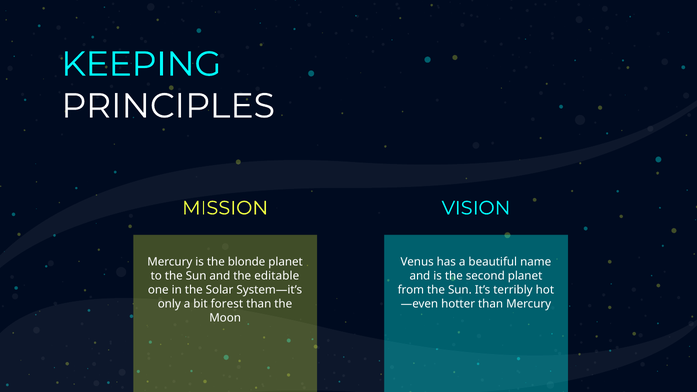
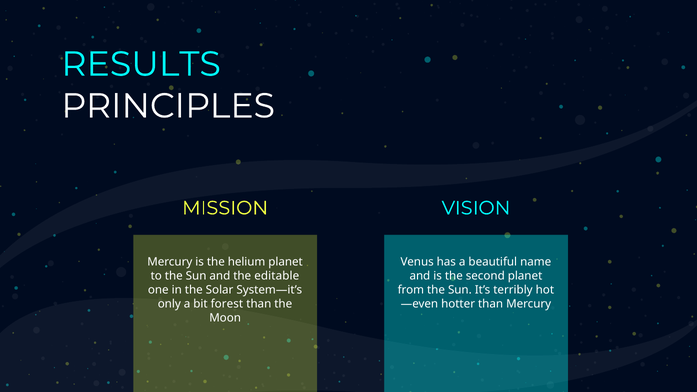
KEEPING: KEEPING -> RESULTS (141, 64)
blonde: blonde -> helium (247, 262)
